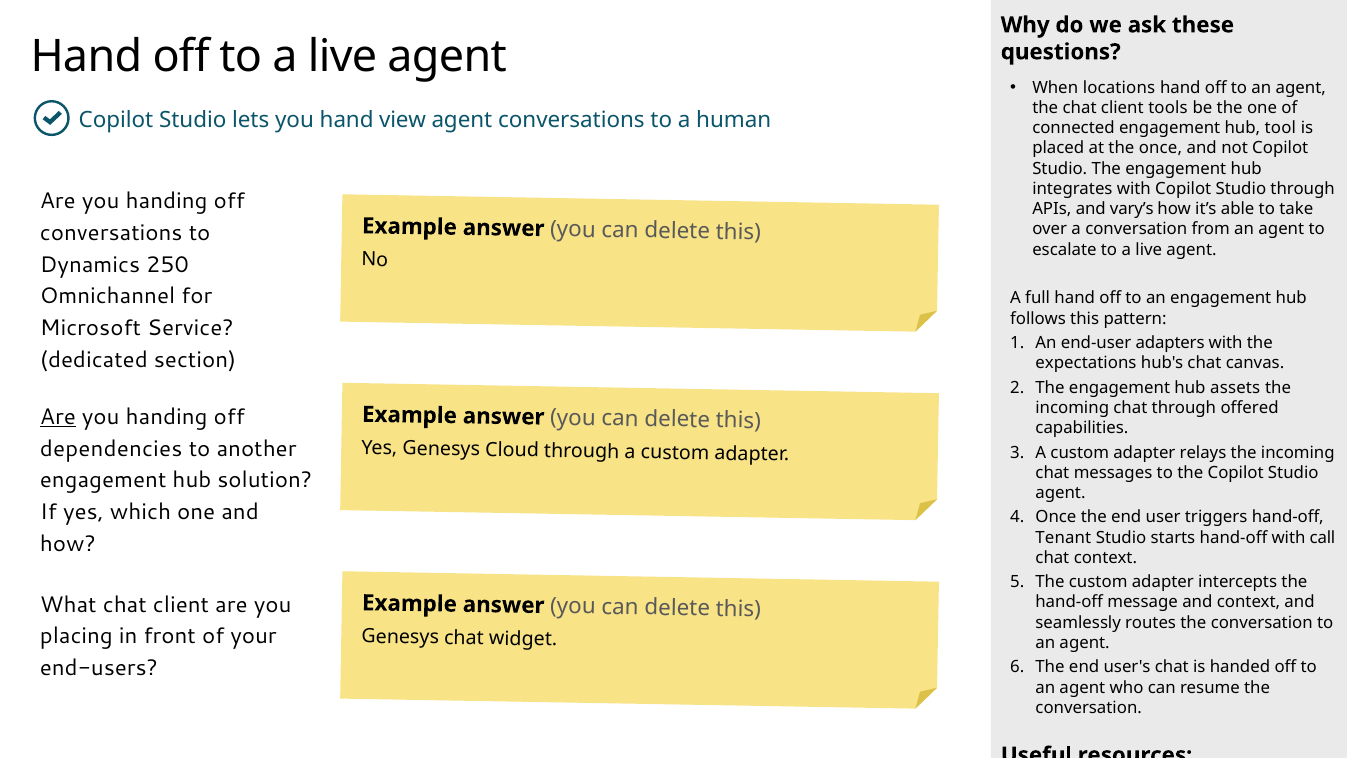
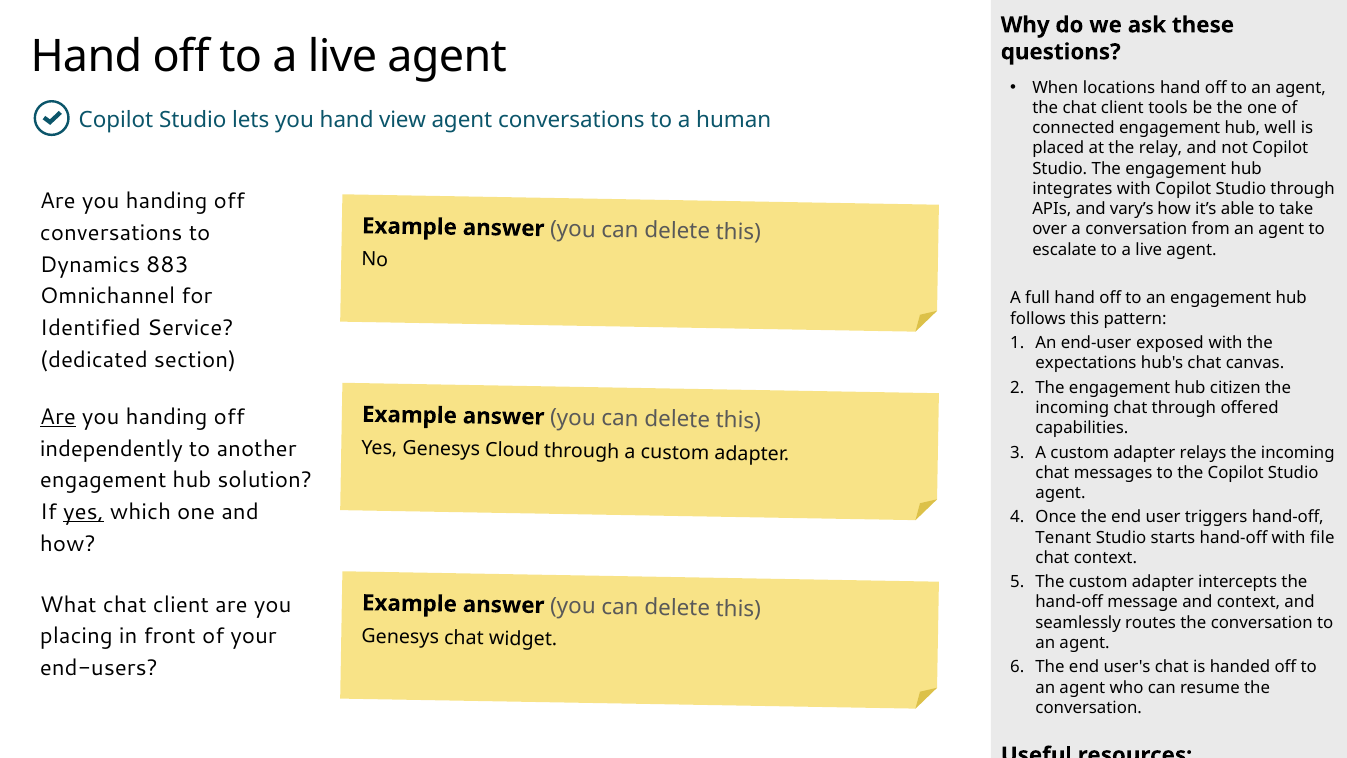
tool: tool -> well (1280, 128)
the once: once -> relay (1160, 148)
250: 250 -> 883 (168, 264)
Microsoft: Microsoft -> Identified (90, 328)
adapters: adapters -> exposed (1170, 343)
assets: assets -> citizen (1235, 387)
dependencies: dependencies -> independently (111, 448)
yes underline: none -> present (83, 512)
call: call -> file (1322, 537)
